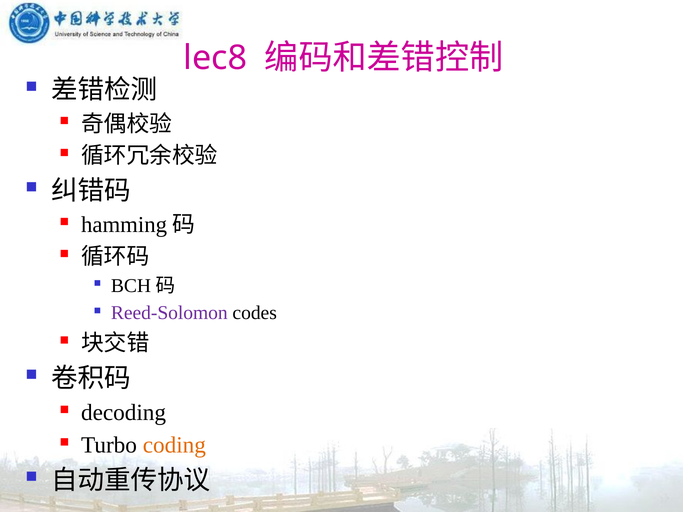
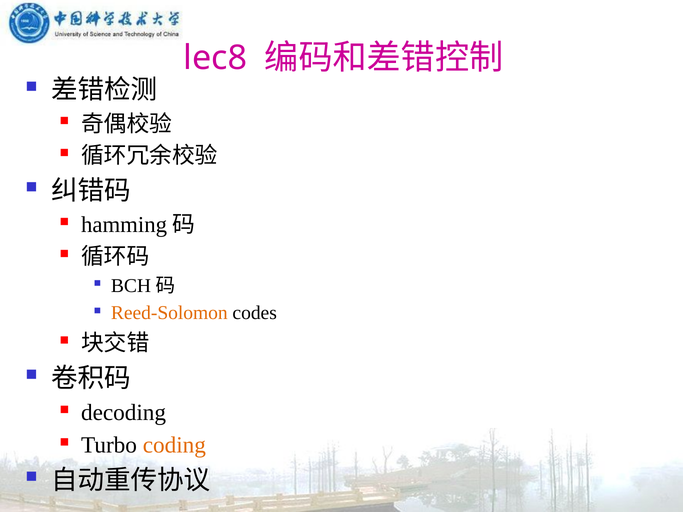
Reed-Solomon colour: purple -> orange (169, 313)
